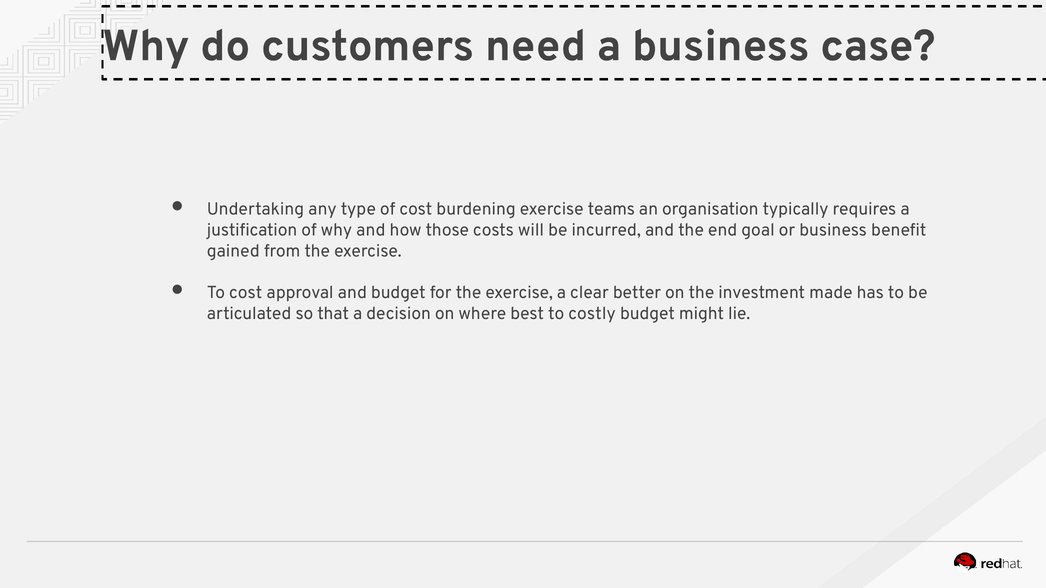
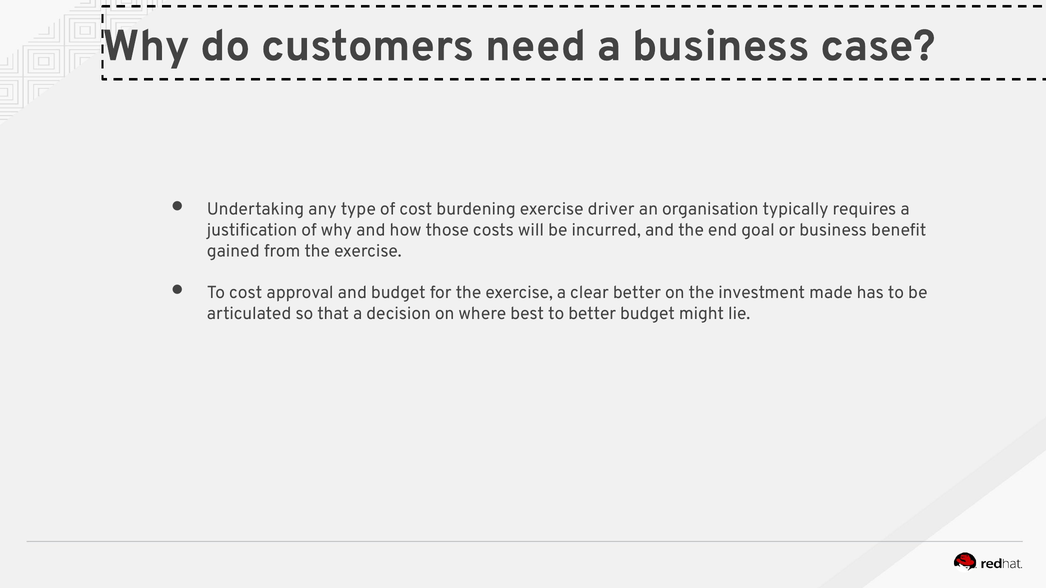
teams: teams -> driver (611, 209)
to costly: costly -> better (592, 314)
